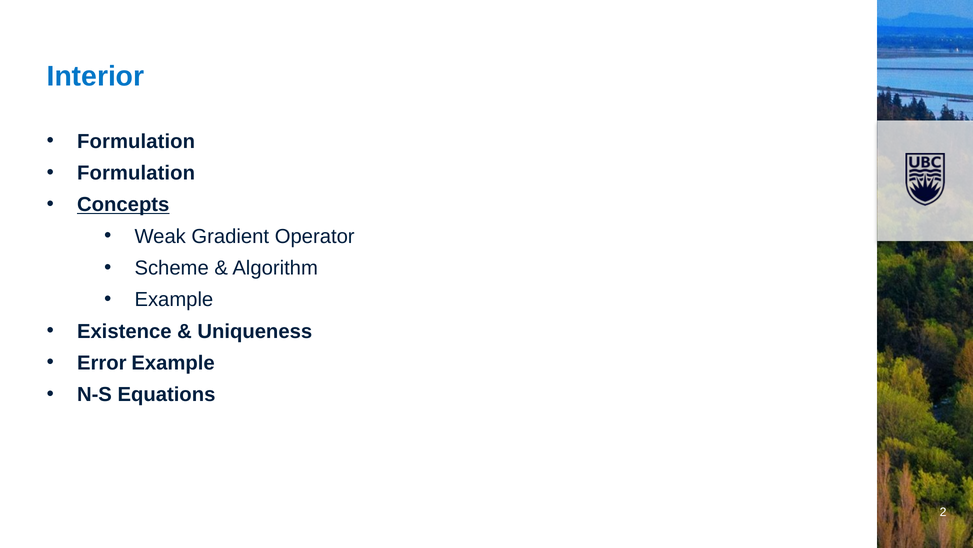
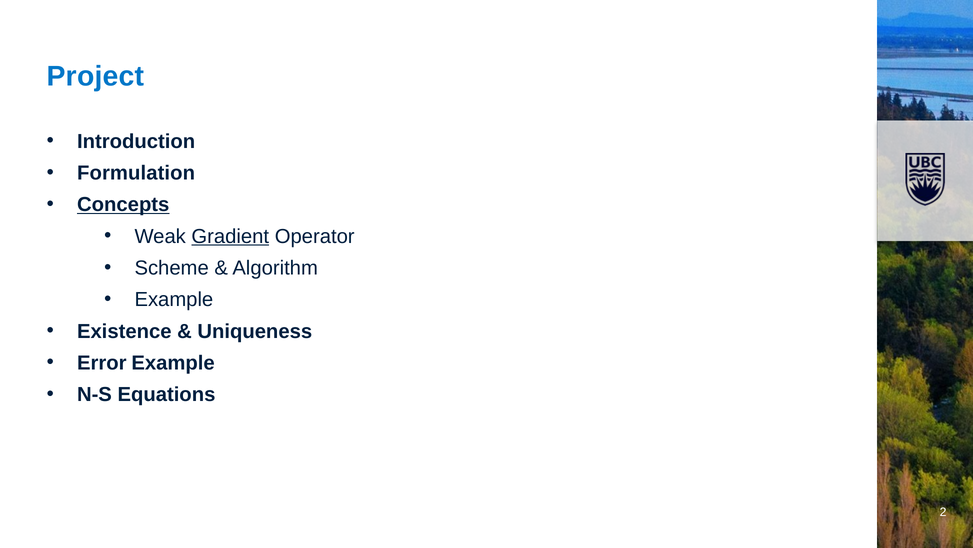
Interior: Interior -> Project (95, 76)
Formulation: Formulation -> Introduction (136, 141)
Gradient underline: none -> present (230, 236)
